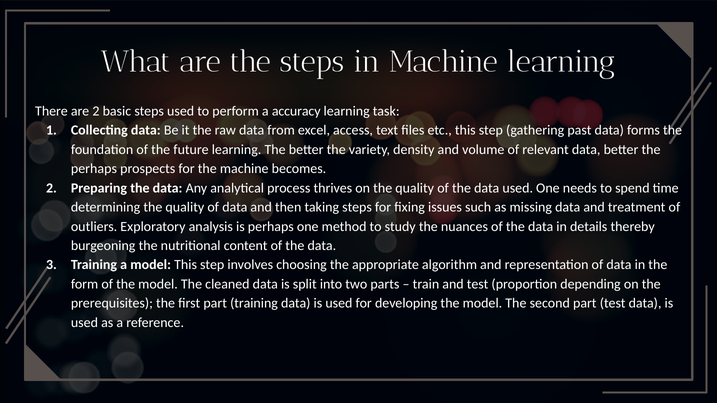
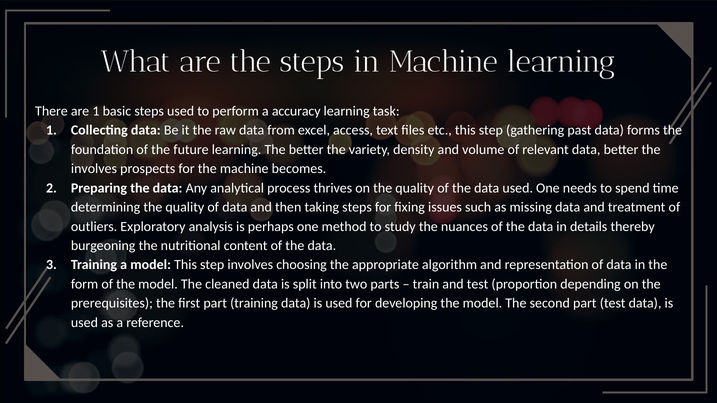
are 2: 2 -> 1 (96, 111)
perhaps: perhaps -> involves (94, 169)
